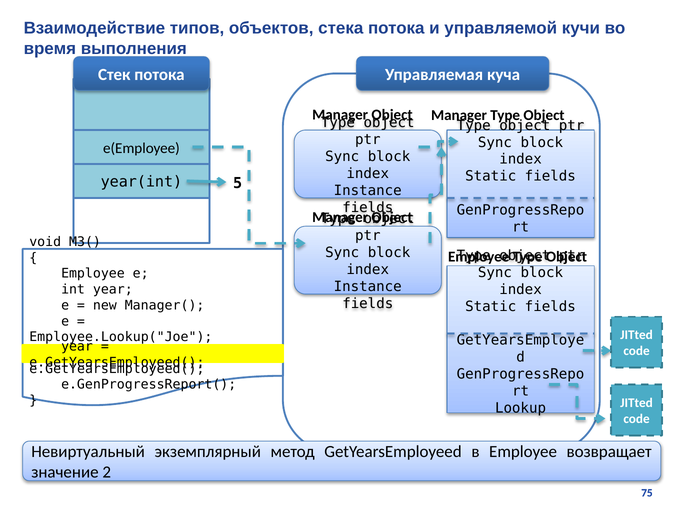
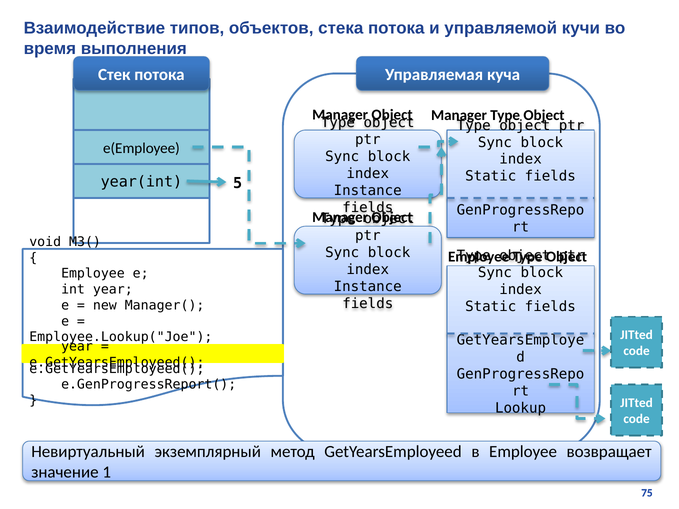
2: 2 -> 1 (107, 472)
